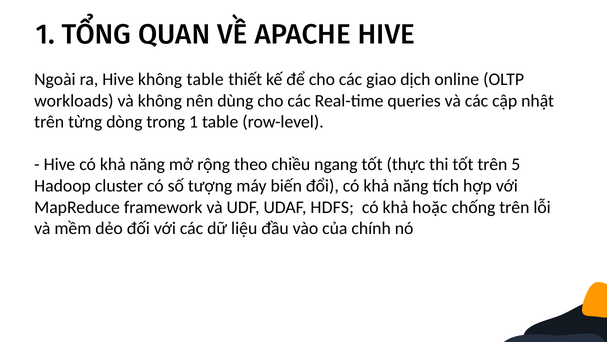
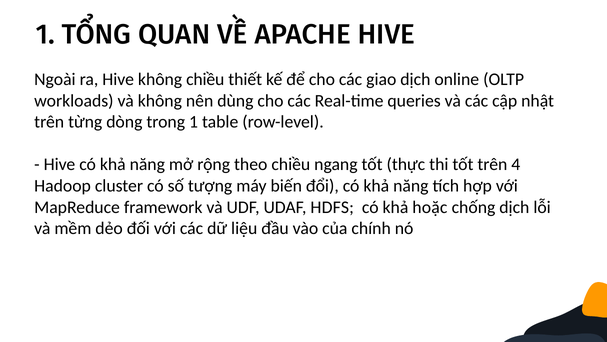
không table: table -> chiều (205, 79)
5: 5 -> 4 (516, 164)
chống trên: trên -> dịch (514, 207)
